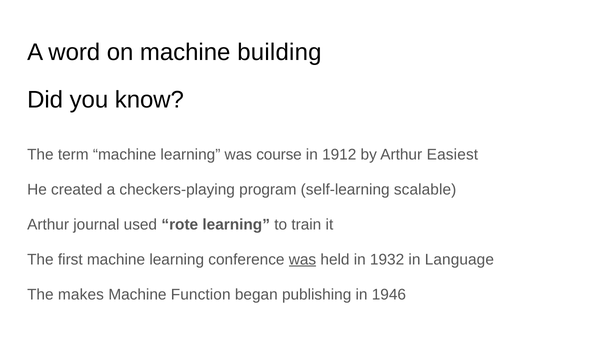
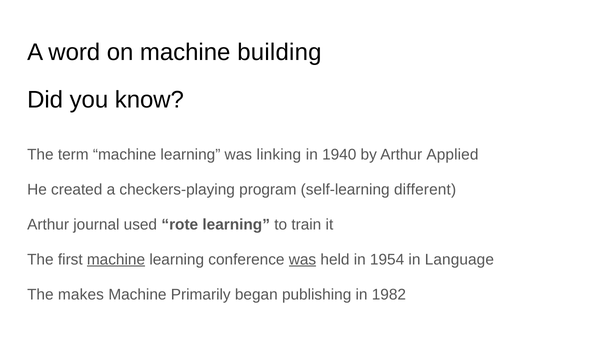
course: course -> linking (279, 154)
1912: 1912 -> 1940 (339, 154)
Easiest: Easiest -> Applied (452, 154)
scalable: scalable -> different (425, 189)
machine underline: none -> present (116, 259)
1932: 1932 -> 1954 (387, 259)
Function: Function -> Primarily (201, 294)
1946: 1946 -> 1982 (389, 294)
